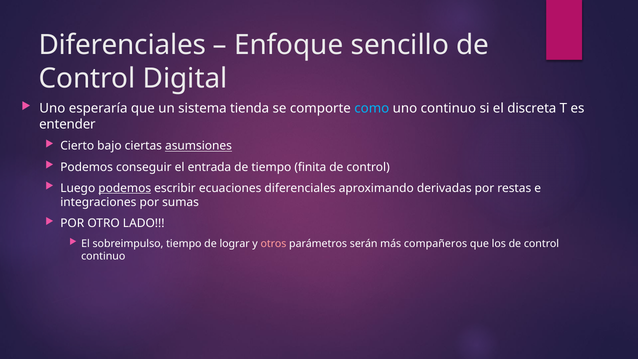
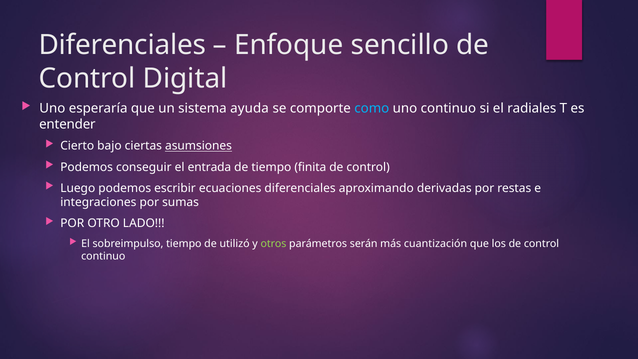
tienda: tienda -> ayuda (250, 108)
discreta: discreta -> radiales (532, 108)
podemos underline: present -> none (125, 188)
lograr: lograr -> utilizó (235, 243)
otros colour: pink -> light green (273, 243)
compañeros: compañeros -> cuantización (436, 243)
